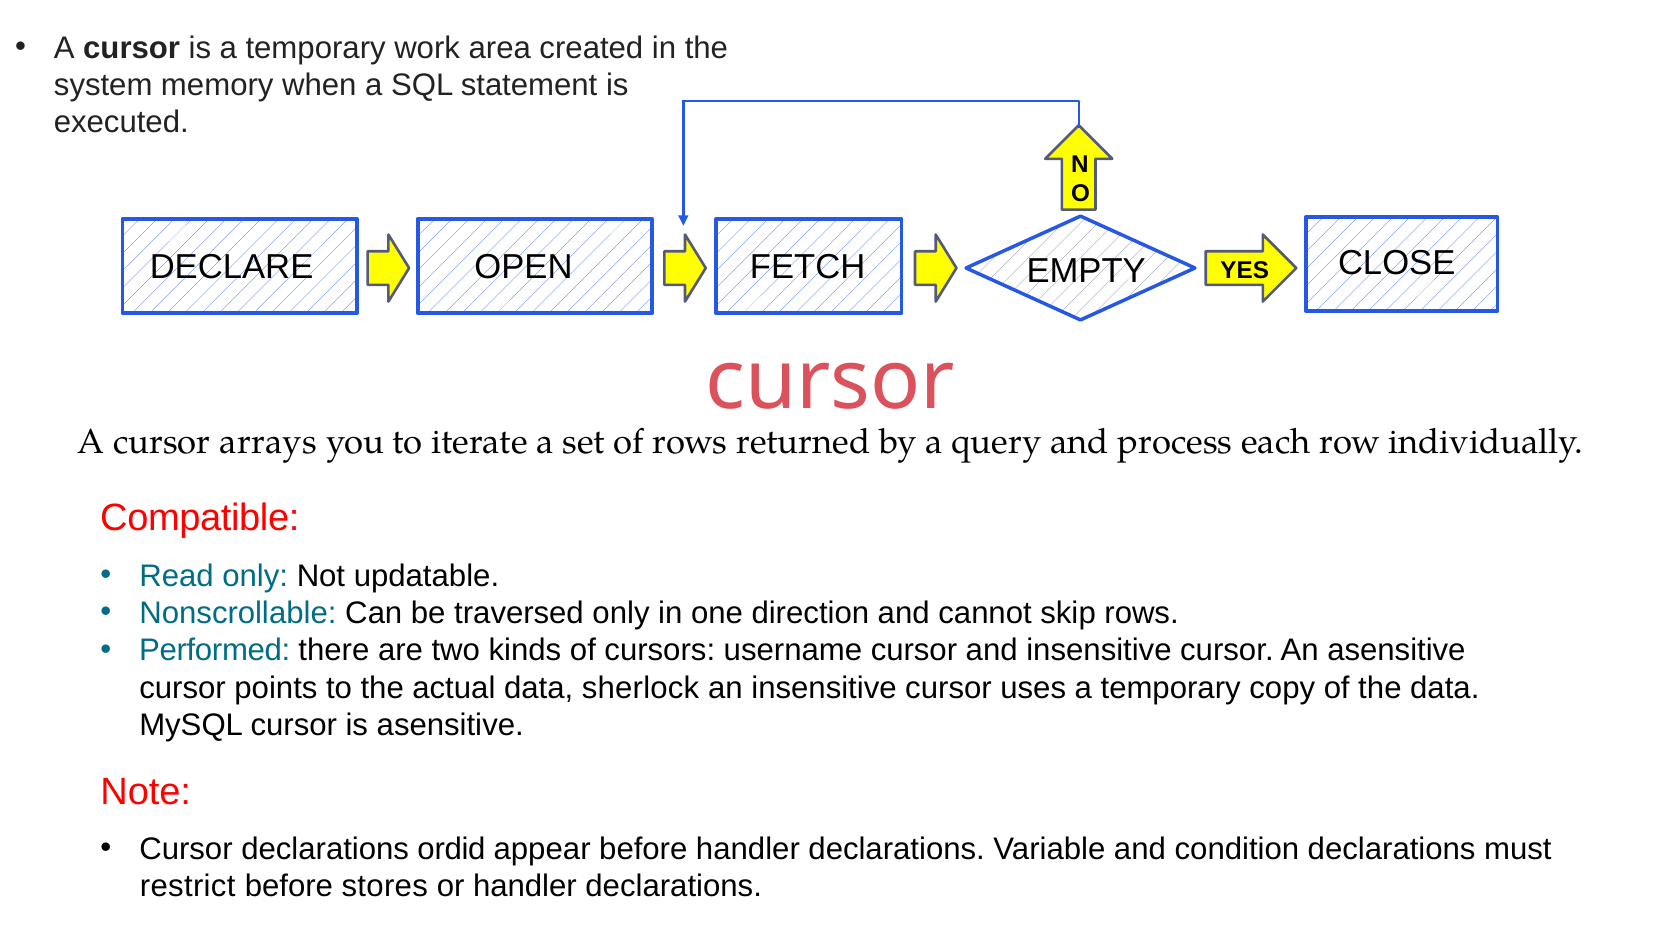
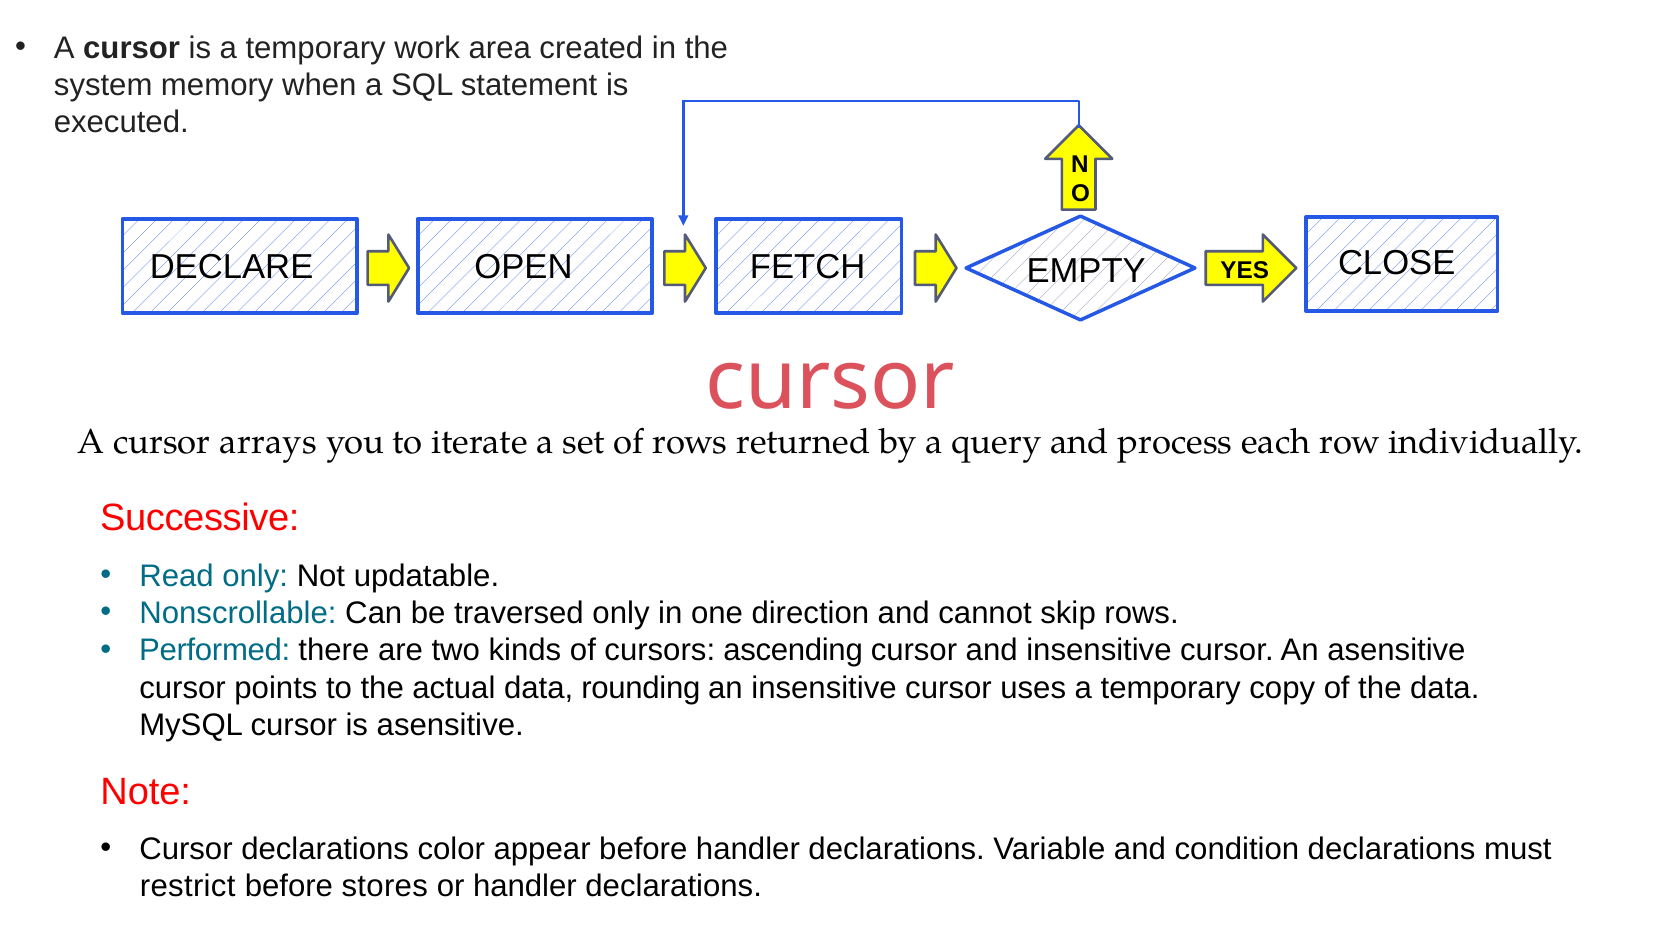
Compatible: Compatible -> Successive (200, 518)
username: username -> ascending (793, 651)
sherlock: sherlock -> rounding (641, 688)
ordid: ordid -> color (451, 849)
